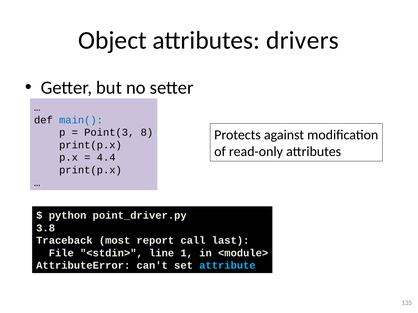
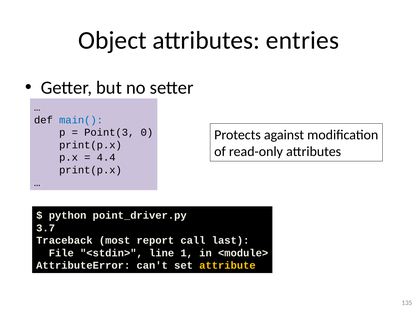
drivers: drivers -> entries (302, 40)
8: 8 -> 0 (147, 133)
3.8: 3.8 -> 3.7 (46, 228)
attribute colour: light blue -> yellow (227, 266)
